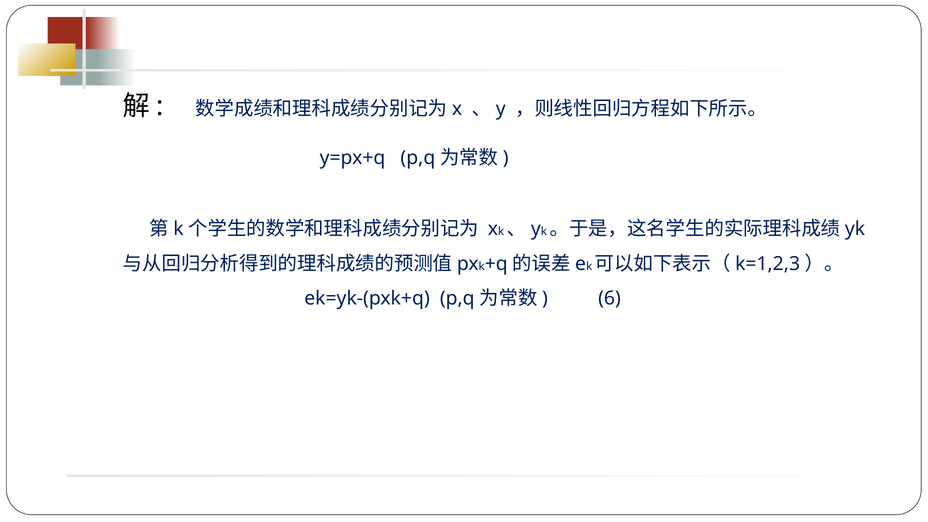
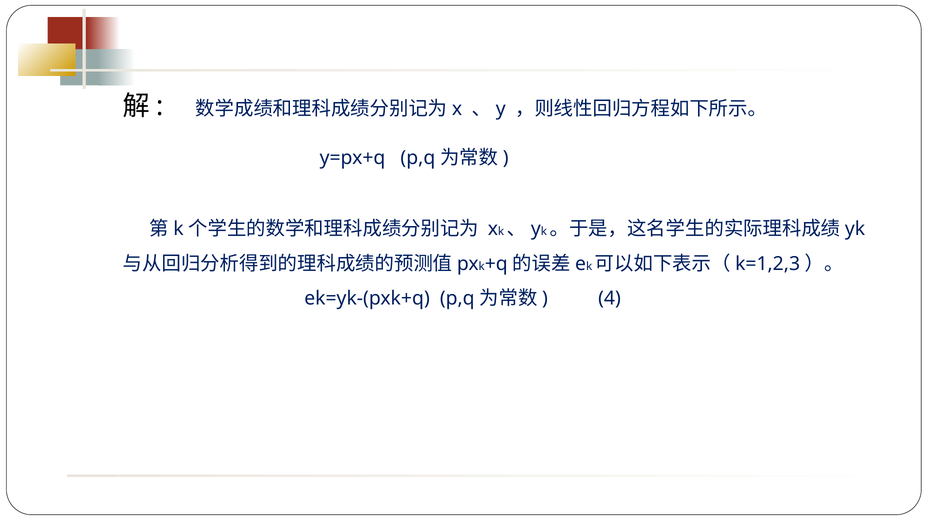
6: 6 -> 4 (610, 299)
